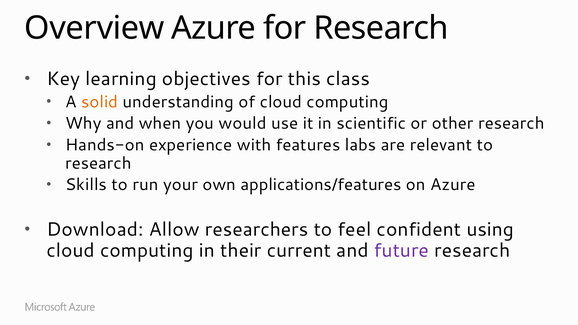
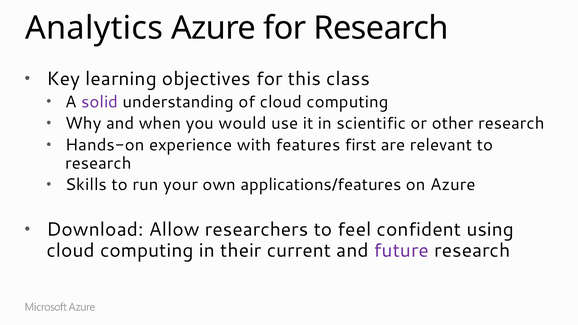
Overview: Overview -> Analytics (94, 28)
solid colour: orange -> purple (100, 102)
labs: labs -> first (361, 145)
